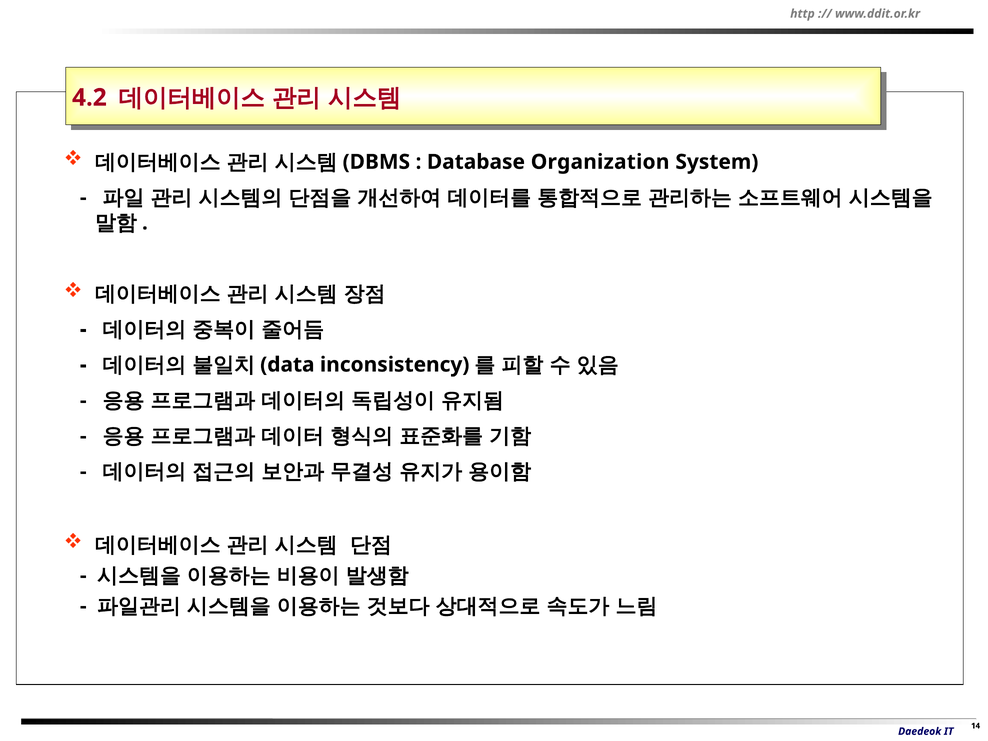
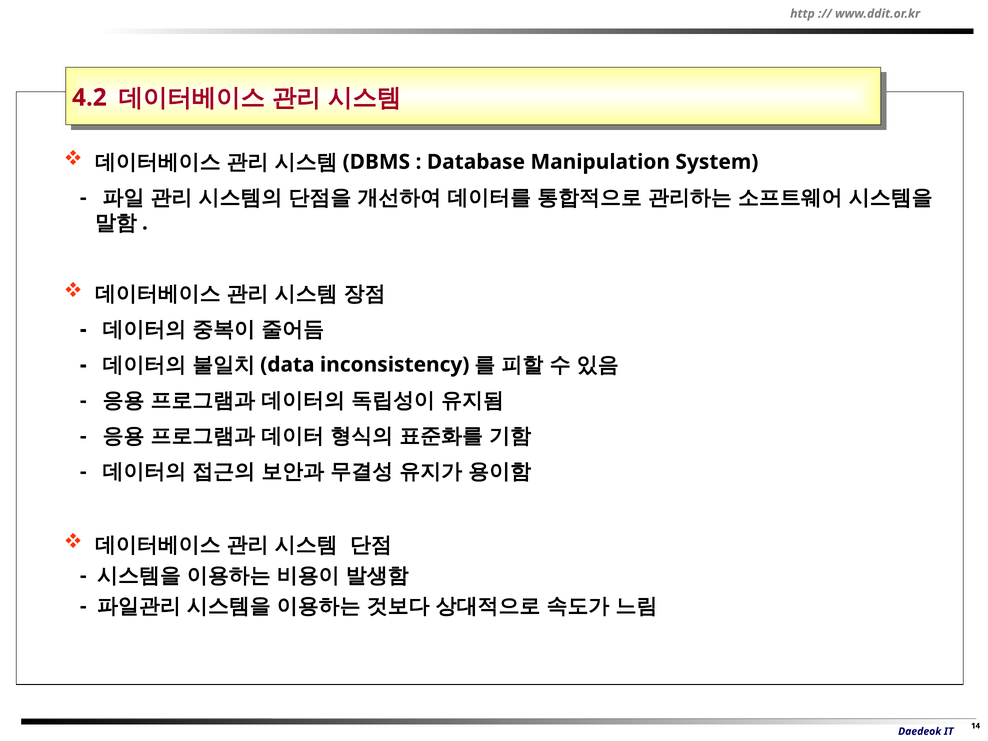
Organization: Organization -> Manipulation (600, 162)
